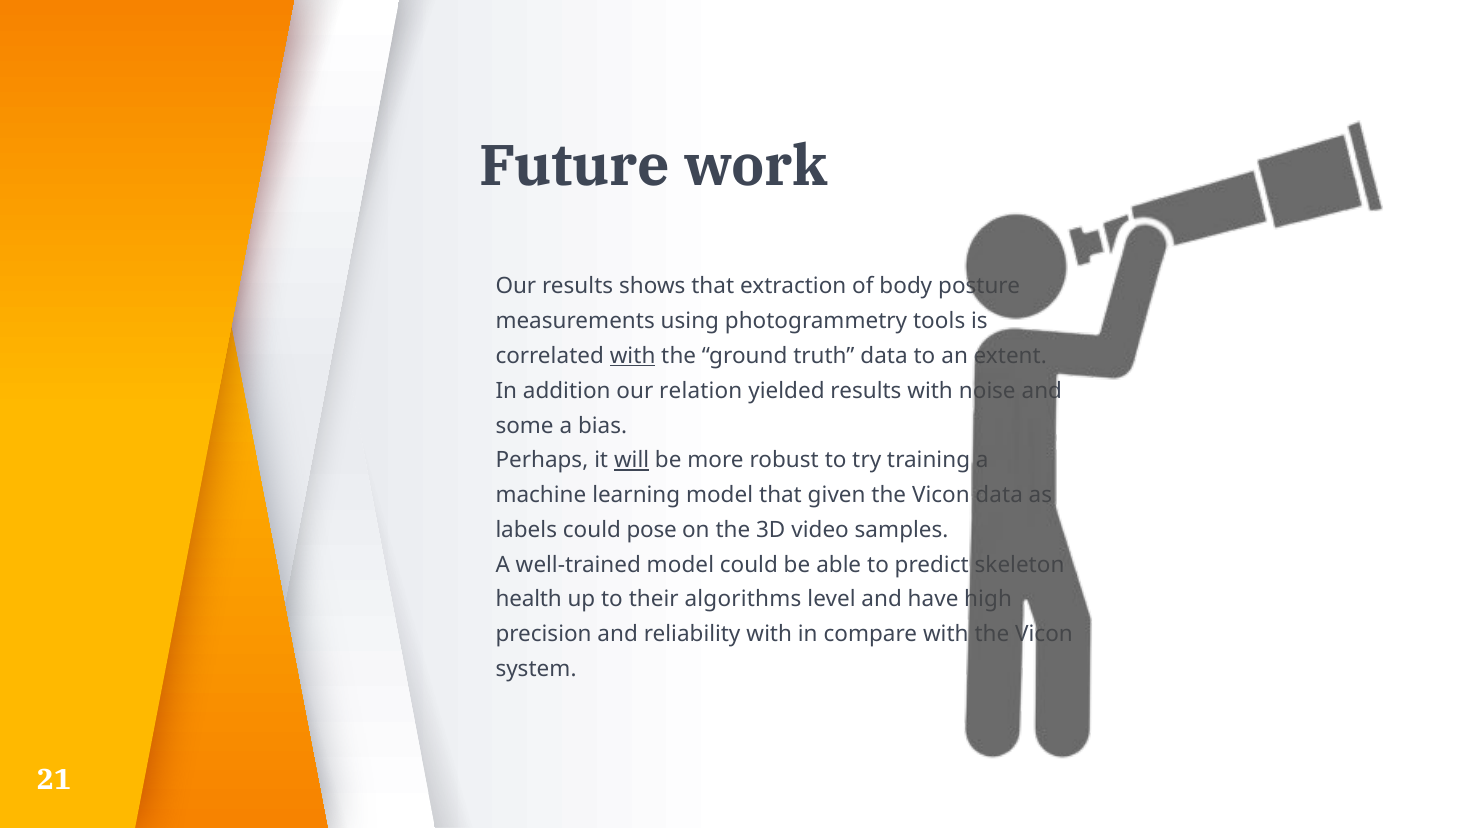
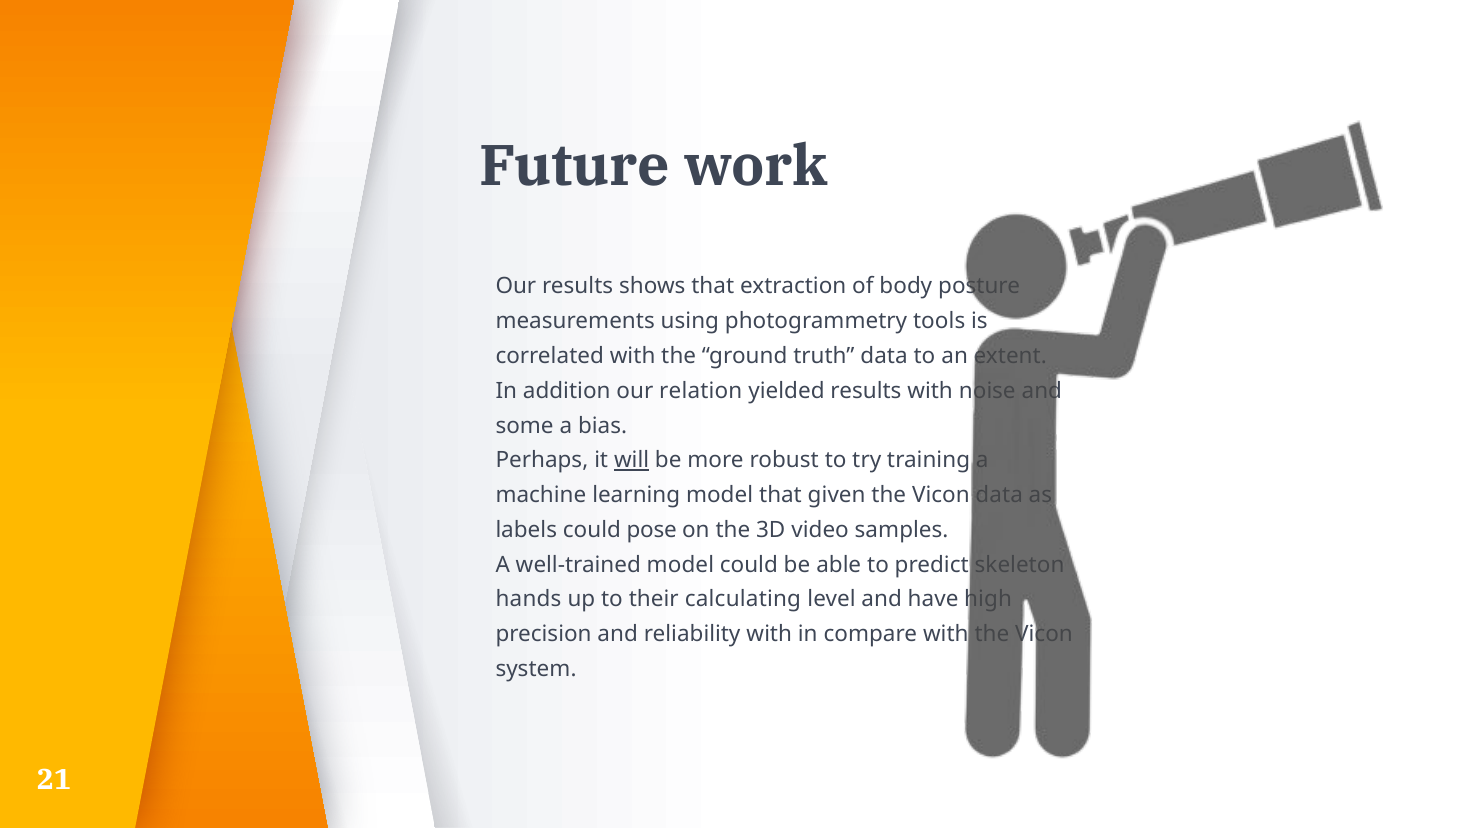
with underline: present -> none (633, 356)
health: health -> hands (529, 600)
algorithms: algorithms -> calculating (743, 600)
